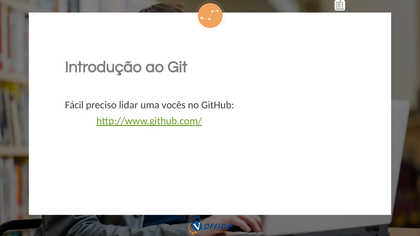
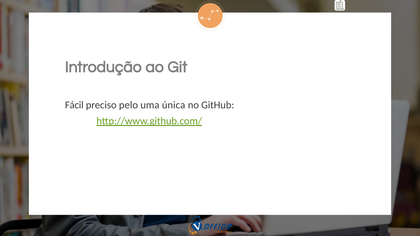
lidar: lidar -> pelo (128, 105)
vocês: vocês -> única (174, 105)
